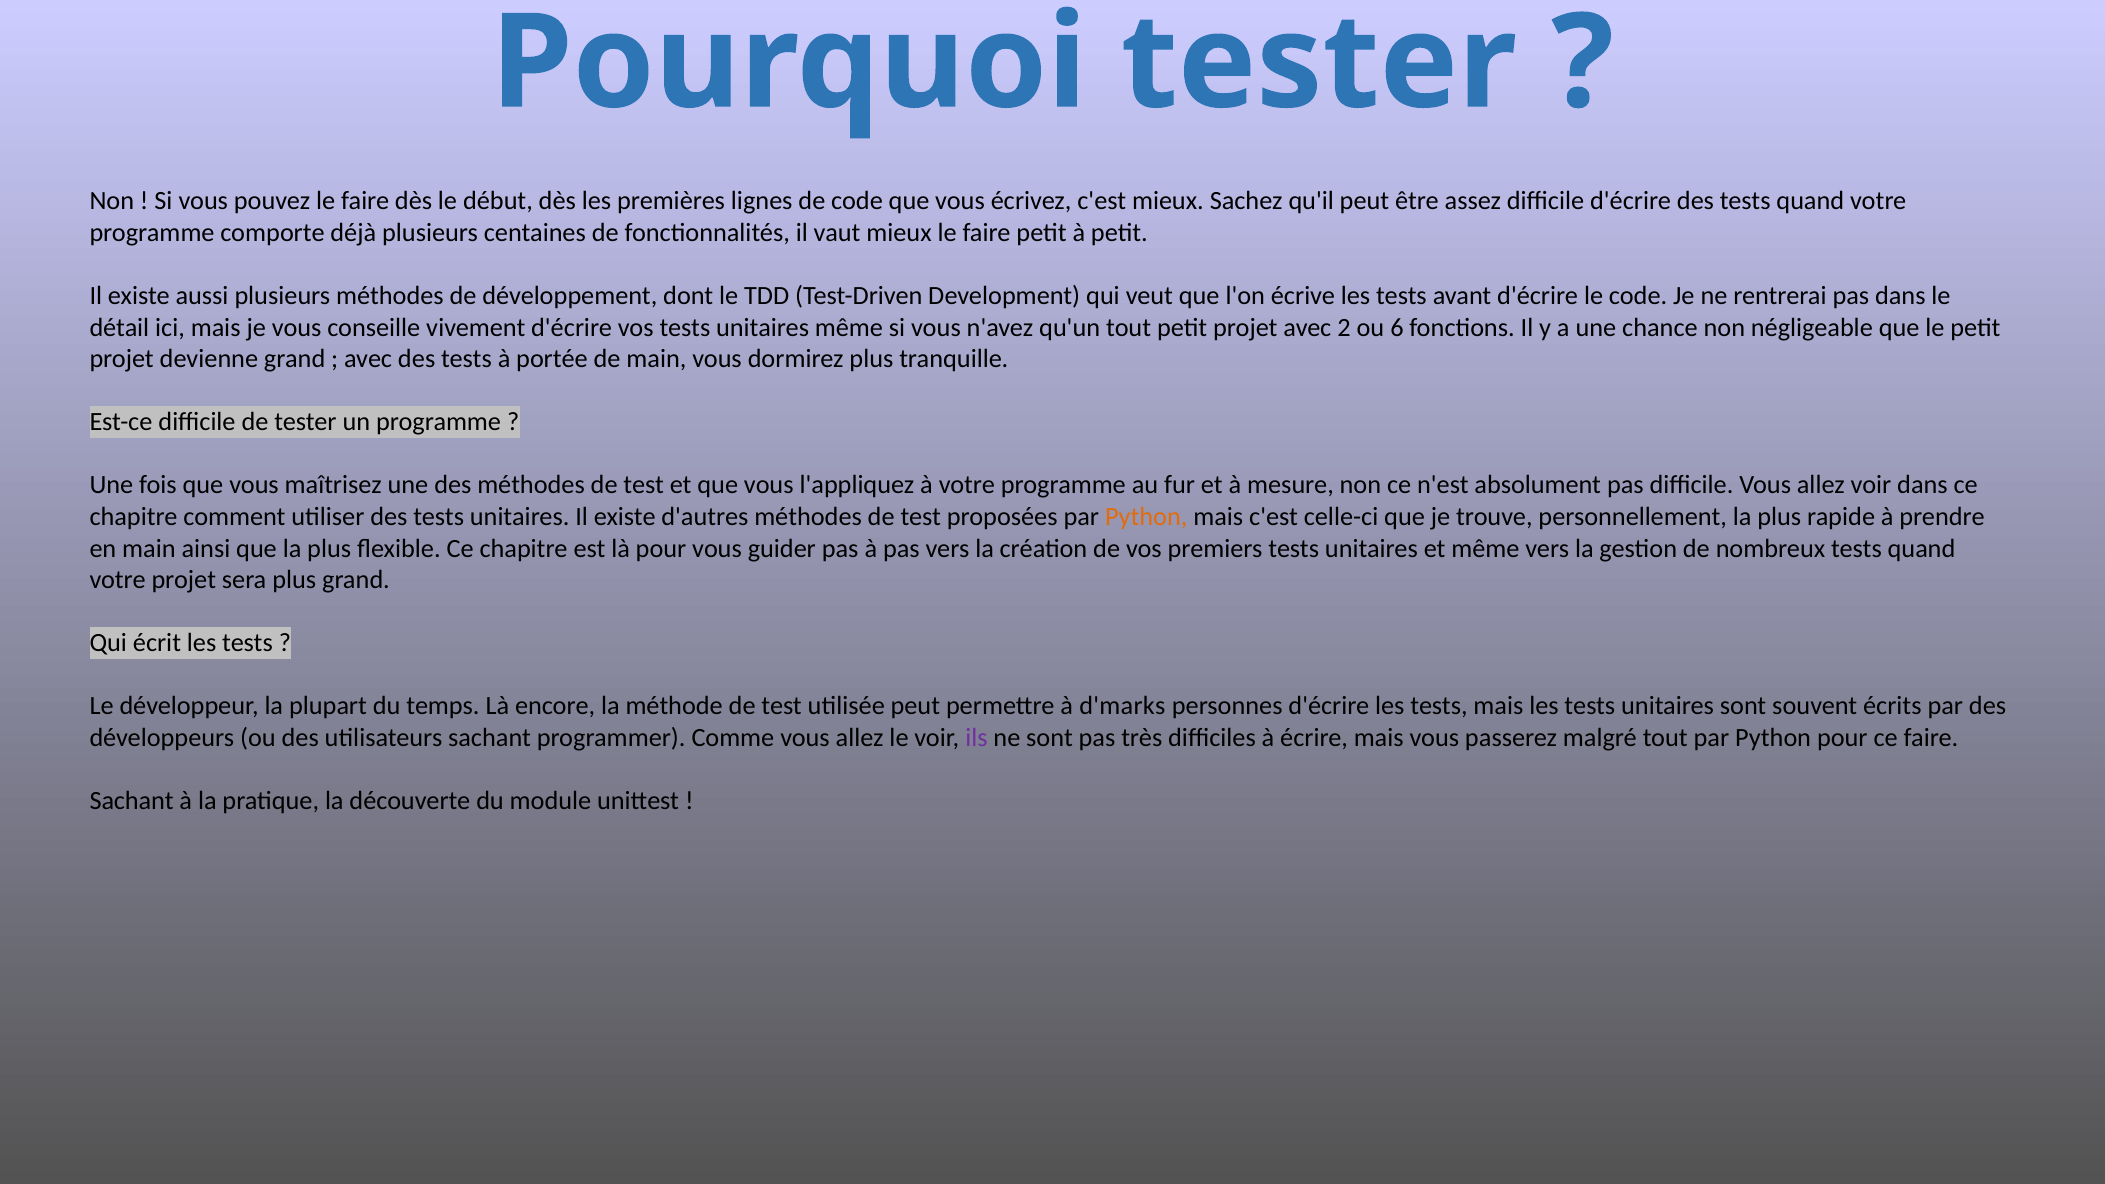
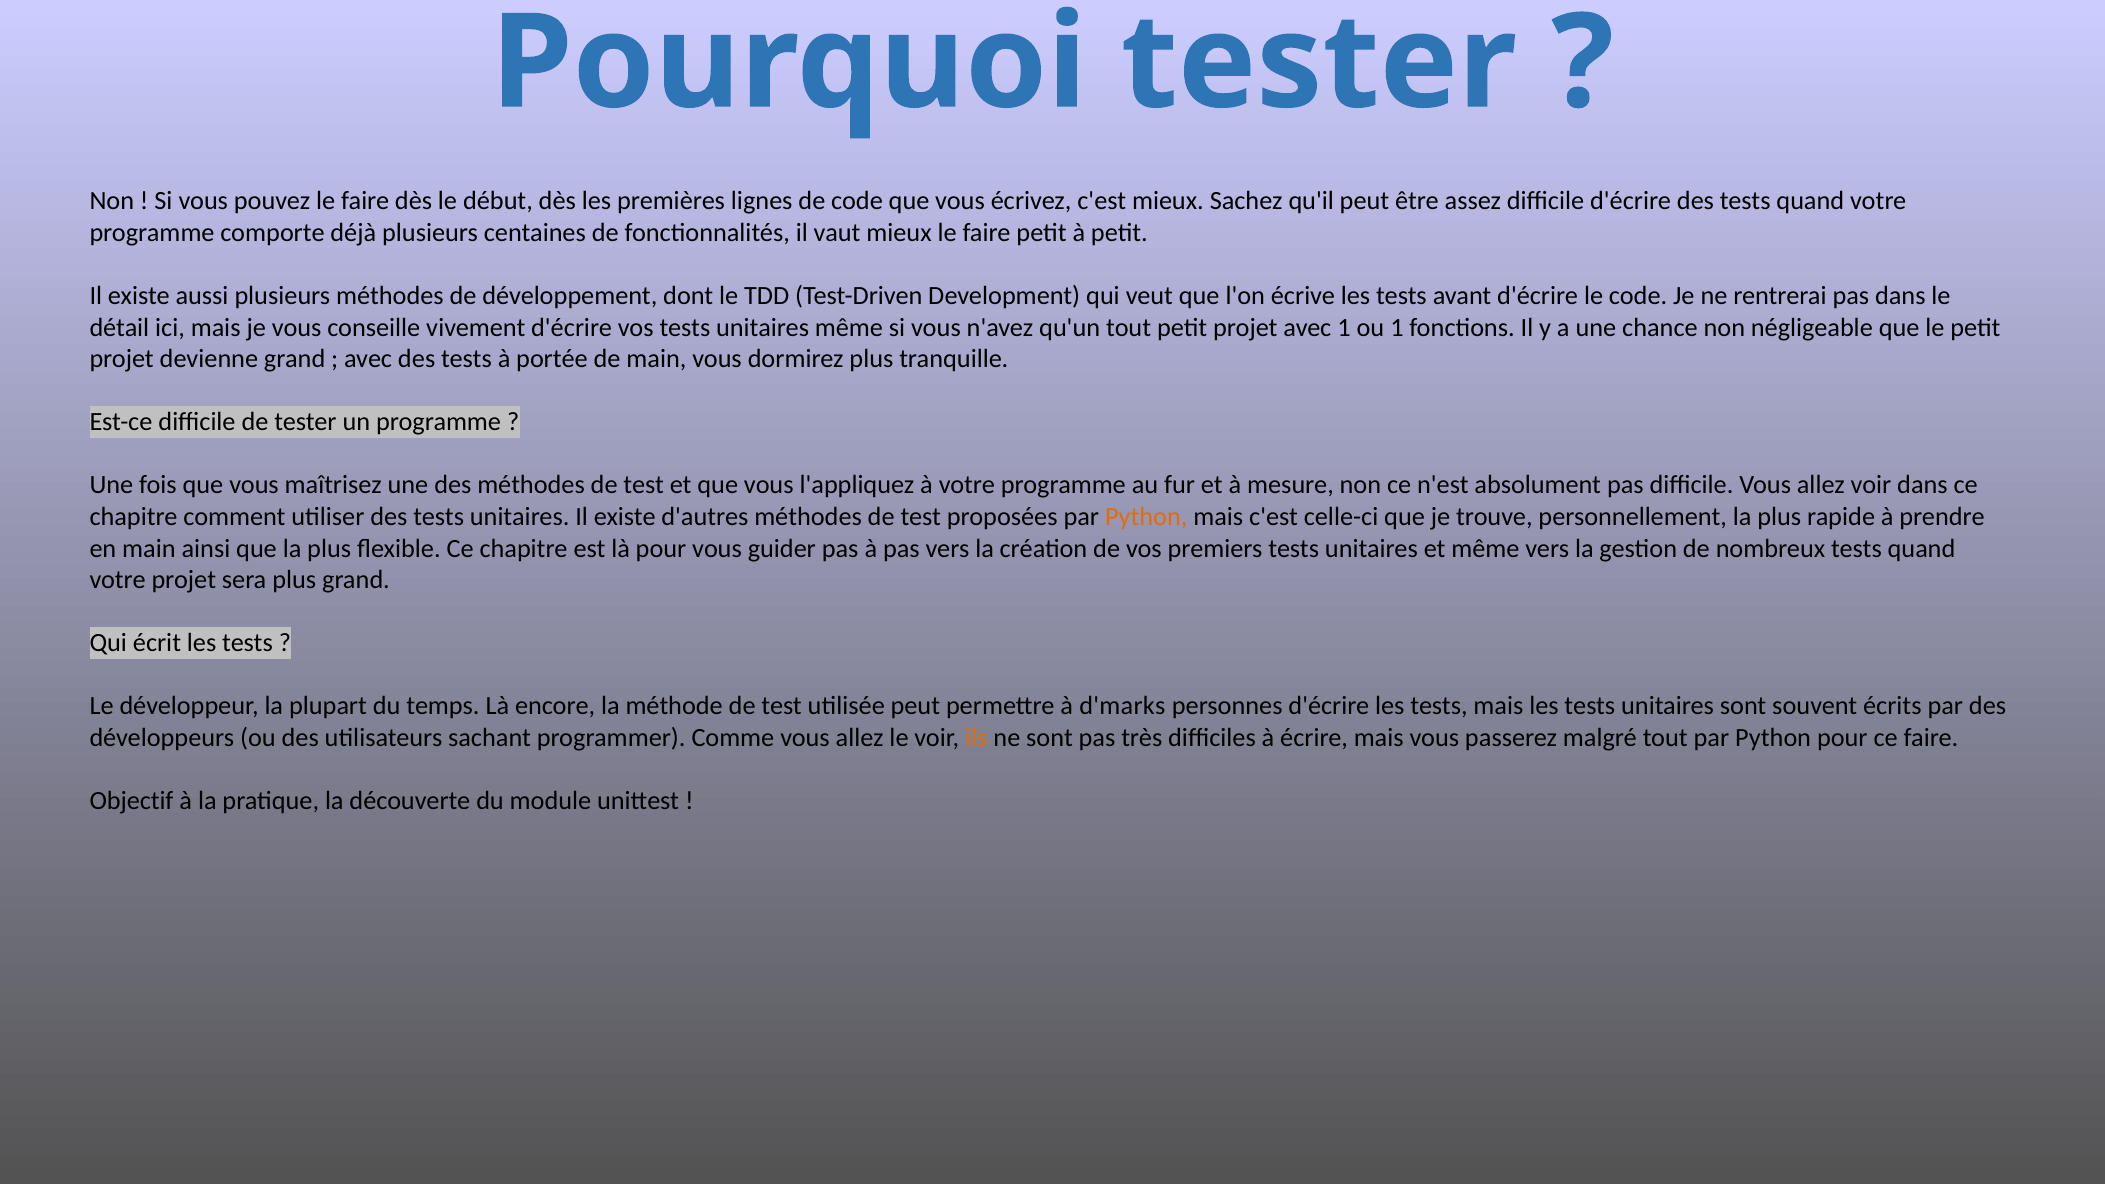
avec 2: 2 -> 1 (1344, 327)
ou 6: 6 -> 1 (1397, 327)
ils colour: purple -> orange (976, 738)
Sachant: Sachant -> Objectif (132, 801)
